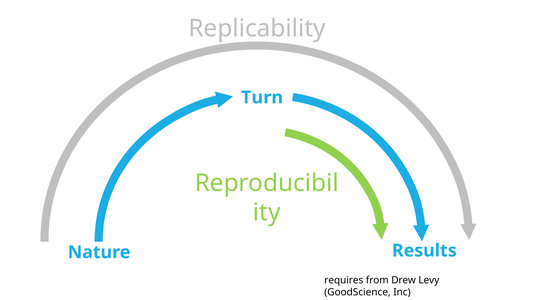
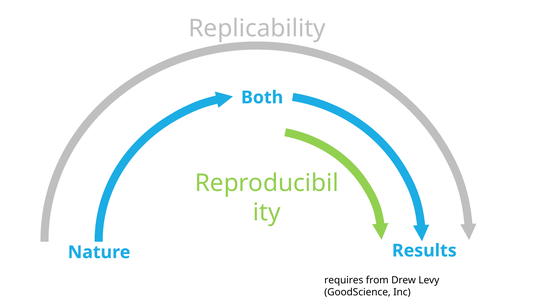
Turn: Turn -> Both (262, 98)
